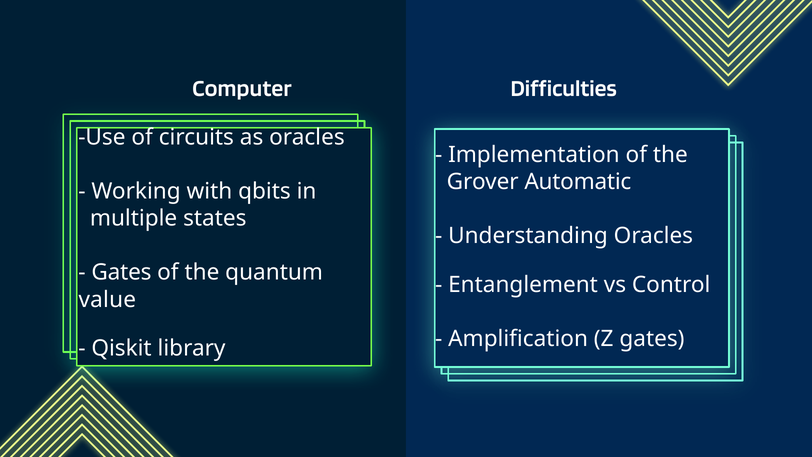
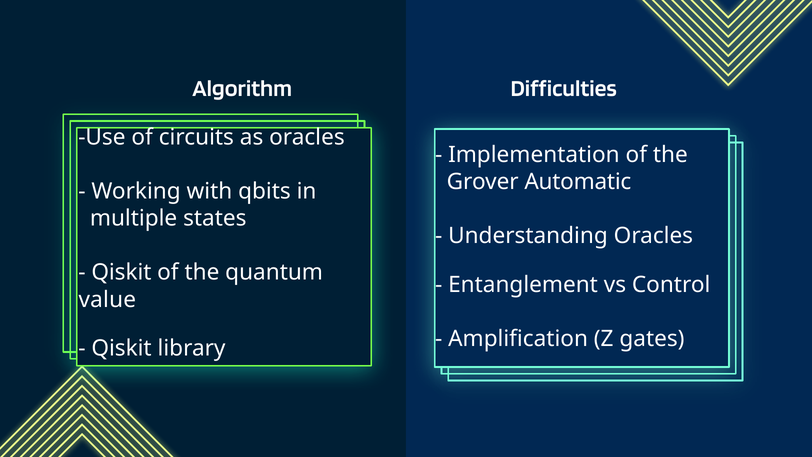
Computer: Computer -> Algorithm (242, 88)
Gates: Gates -> Qiskit (121, 272)
